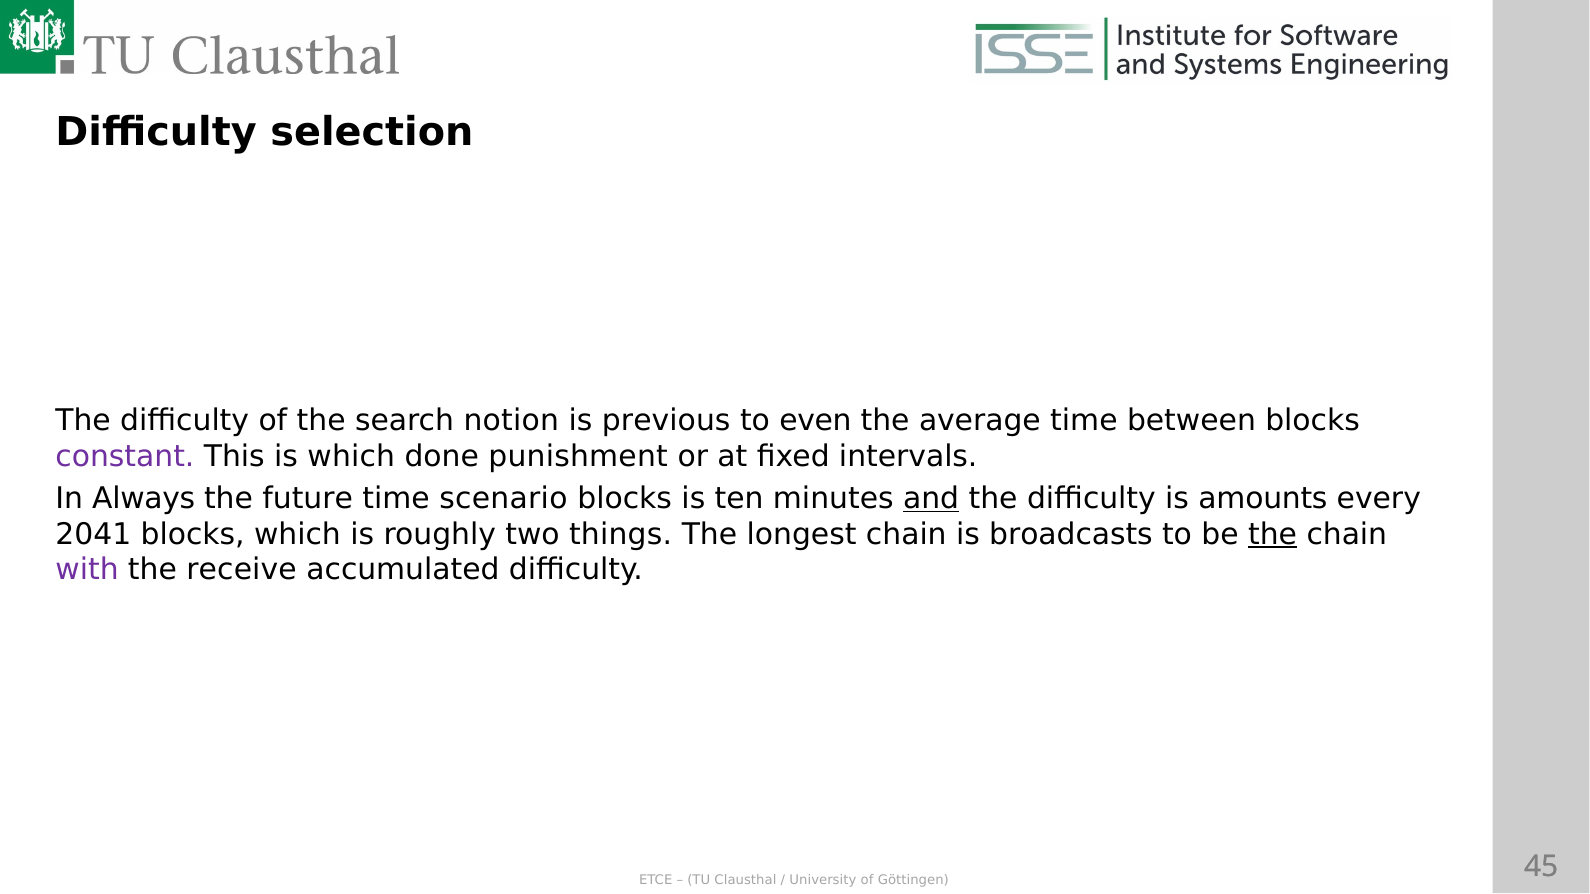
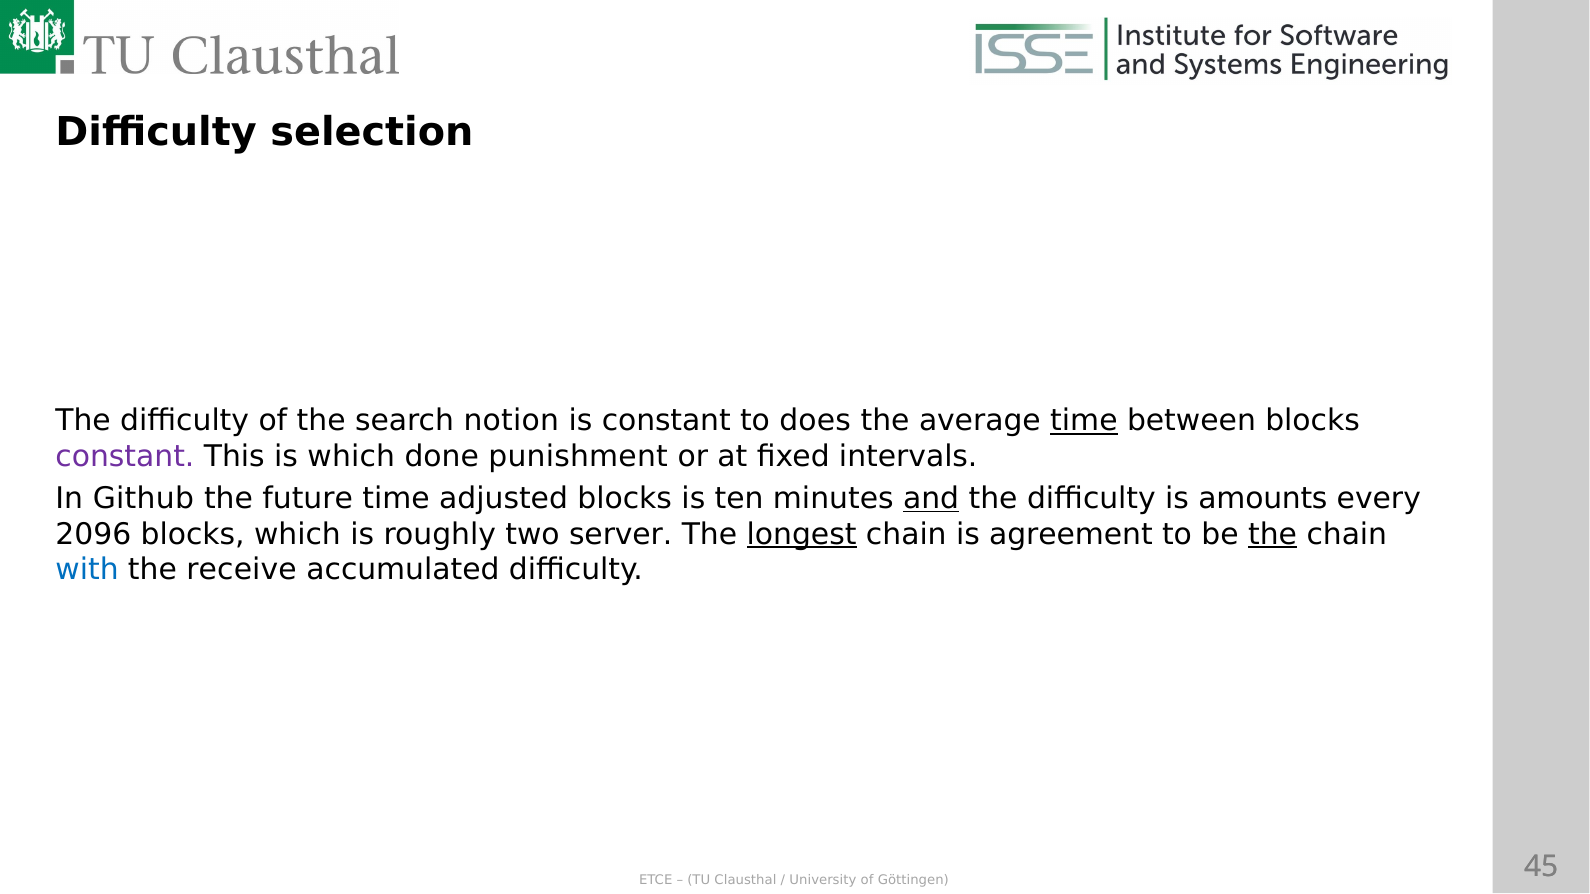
is previous: previous -> constant (666, 421)
even: even -> does (815, 421)
time underline: none -> present (1084, 421)
Always: Always -> Github (143, 499)
scenario: scenario -> adjusted (504, 499)
2041: 2041 -> 2096 (93, 535)
things: things -> server (621, 535)
longest underline: none -> present (802, 535)
broadcasts: broadcasts -> agreement (1071, 535)
with colour: purple -> blue (87, 570)
